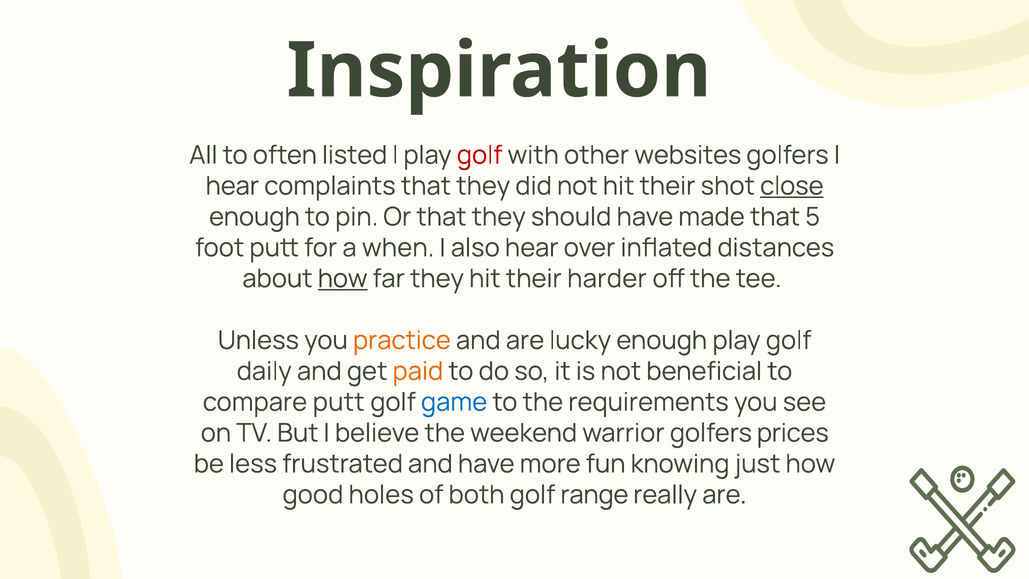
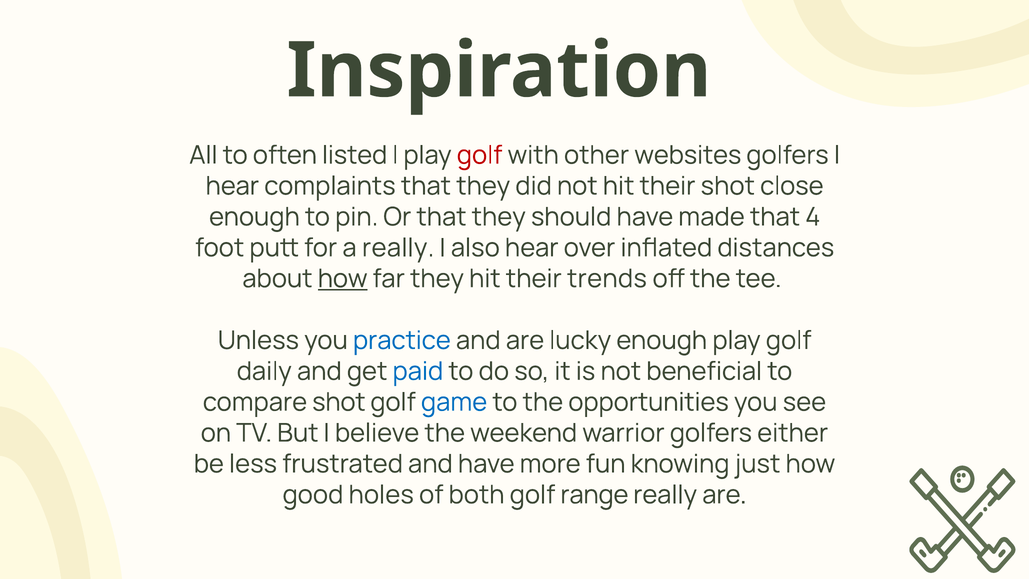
close underline: present -> none (792, 186)
5: 5 -> 4 (813, 217)
a when: when -> really (398, 248)
harder: harder -> trends (607, 279)
practice colour: orange -> blue (402, 340)
paid colour: orange -> blue (418, 371)
compare putt: putt -> shot (339, 402)
requirements: requirements -> opportunities (649, 402)
prices: prices -> either (793, 433)
